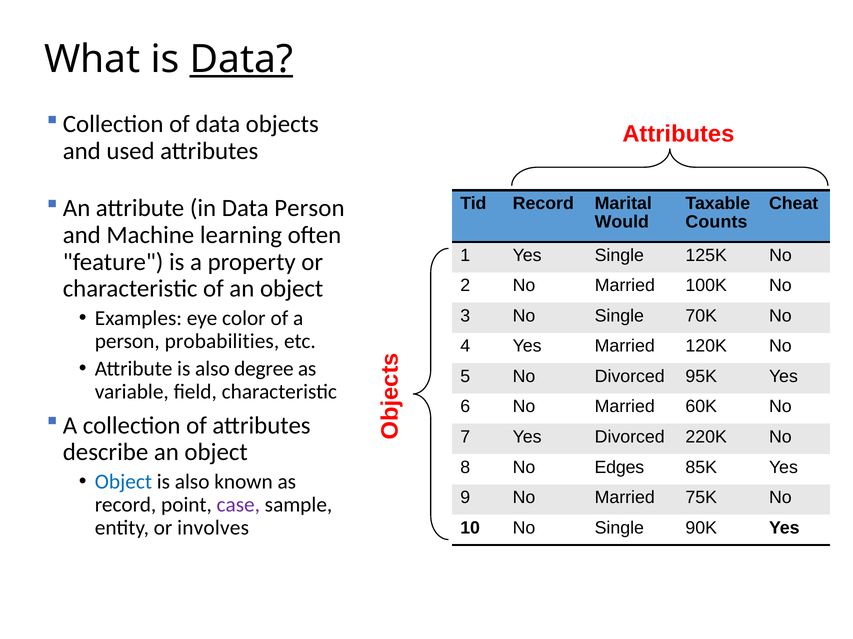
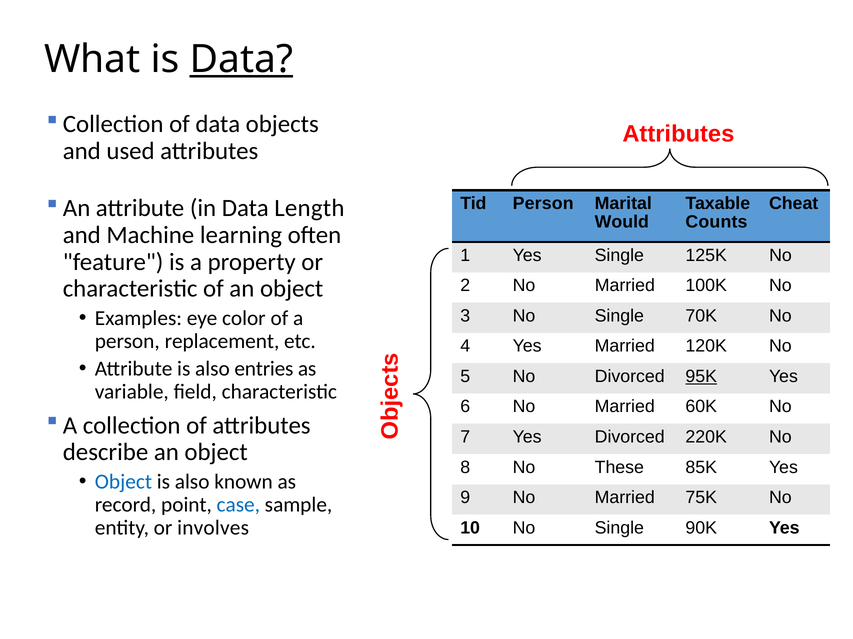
Tid Record: Record -> Person (543, 204)
Data Person: Person -> Length (309, 208)
probabilities: probabilities -> replacement (222, 341)
degree: degree -> entries (264, 369)
95K underline: none -> present (701, 377)
Edges: Edges -> These (619, 468)
case colour: purple -> blue (238, 505)
